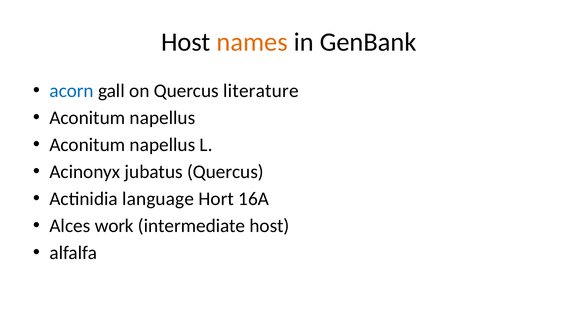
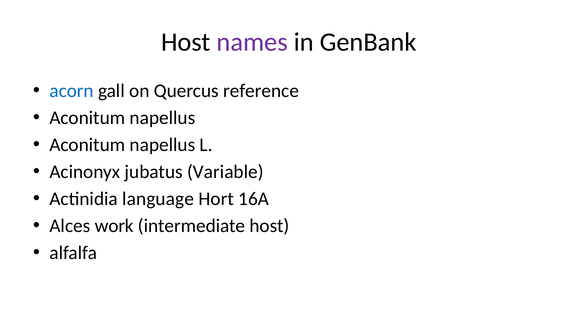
names colour: orange -> purple (252, 42)
literature: literature -> reference (261, 91)
jubatus Quercus: Quercus -> Variable (225, 172)
